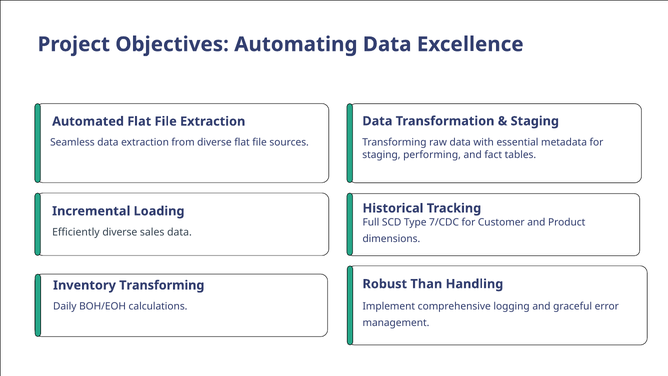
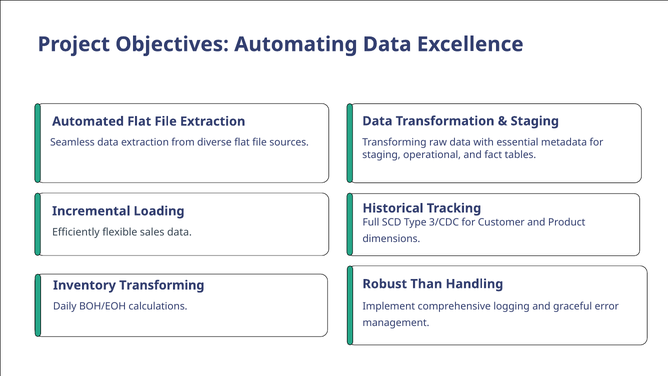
performing: performing -> operational (432, 155)
7/CDC: 7/CDC -> 3/CDC (444, 222)
Efficiently diverse: diverse -> flexible (120, 232)
